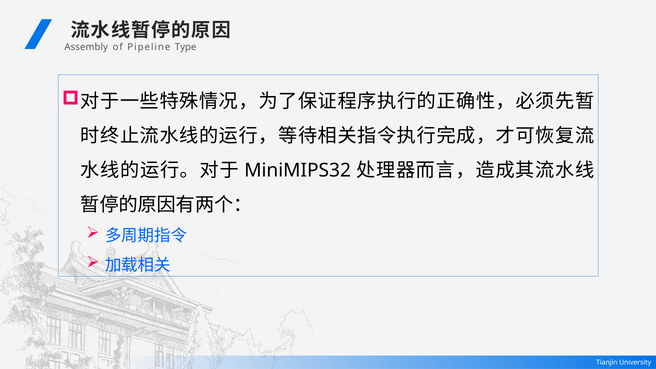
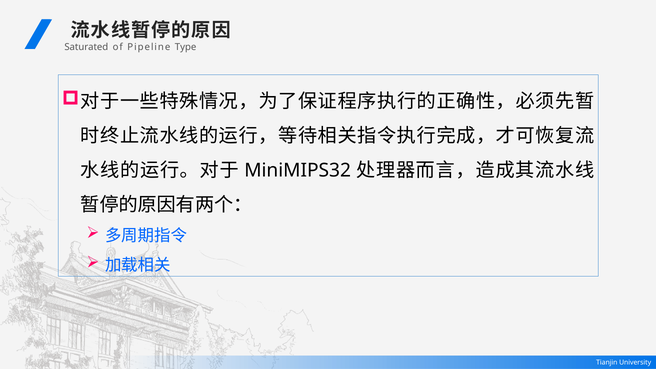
Assembly: Assembly -> Saturated (86, 47)
